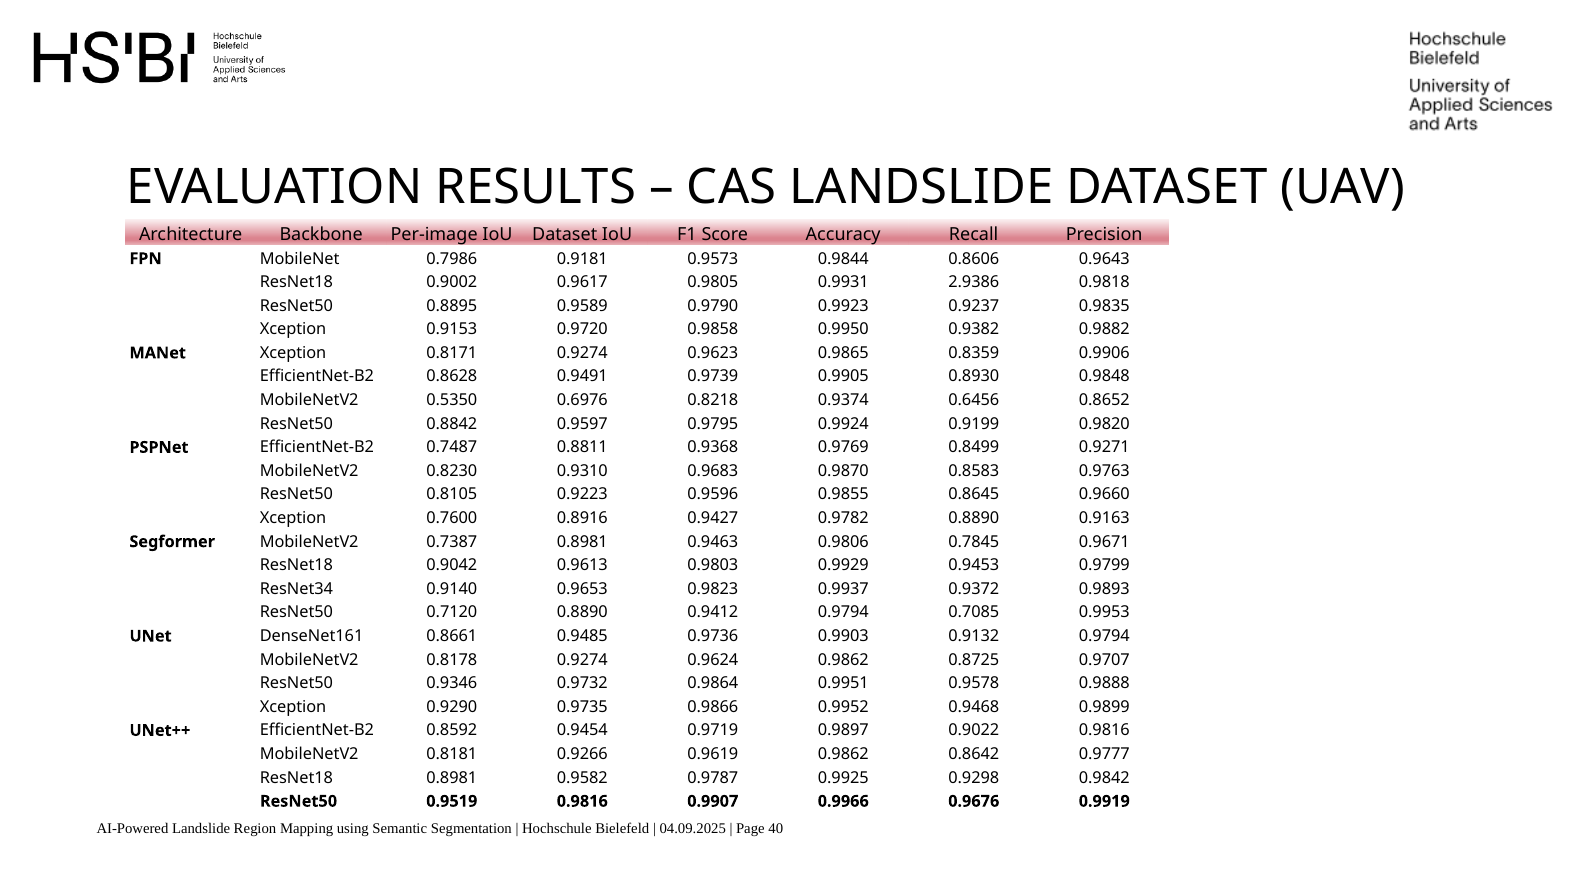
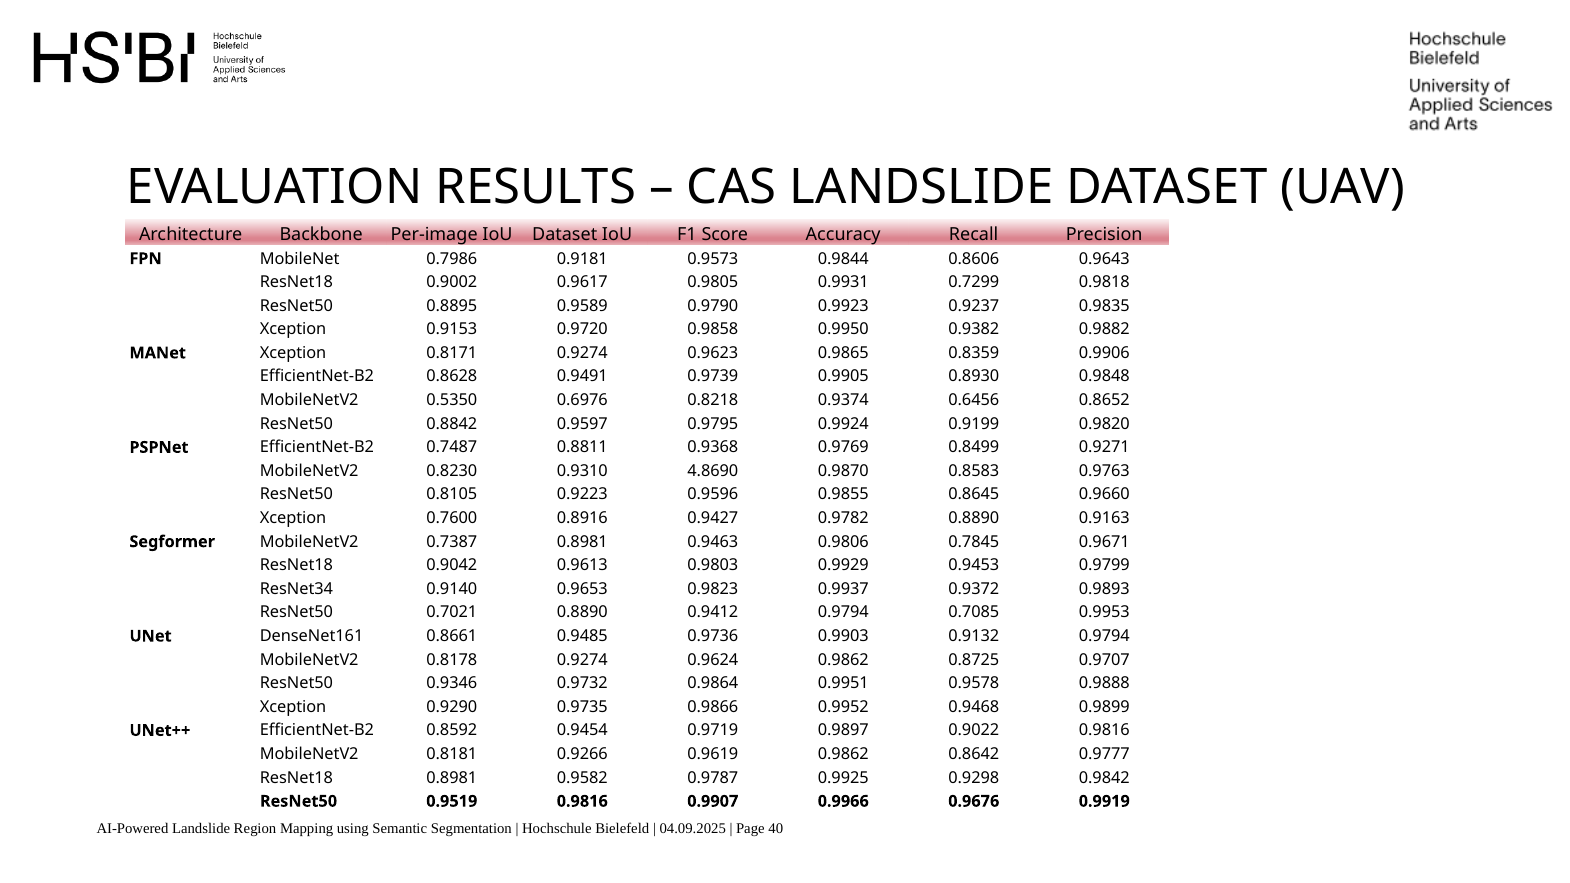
2.9386: 2.9386 -> 0.7299 (974, 282)
0.9683: 0.9683 -> 4.8690 (713, 471)
0.7120: 0.7120 -> 0.7021 (452, 613)
